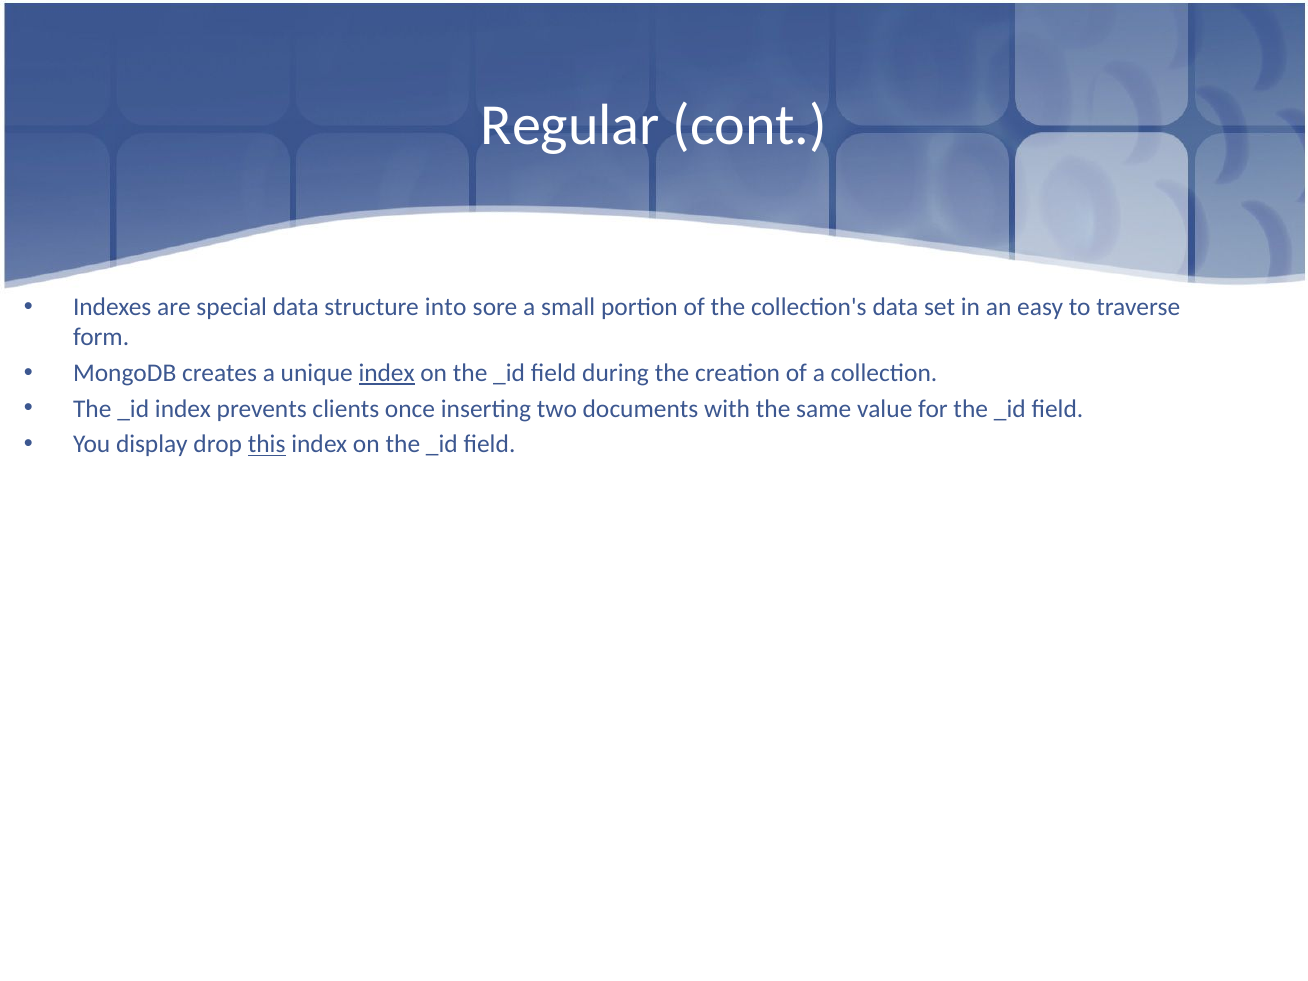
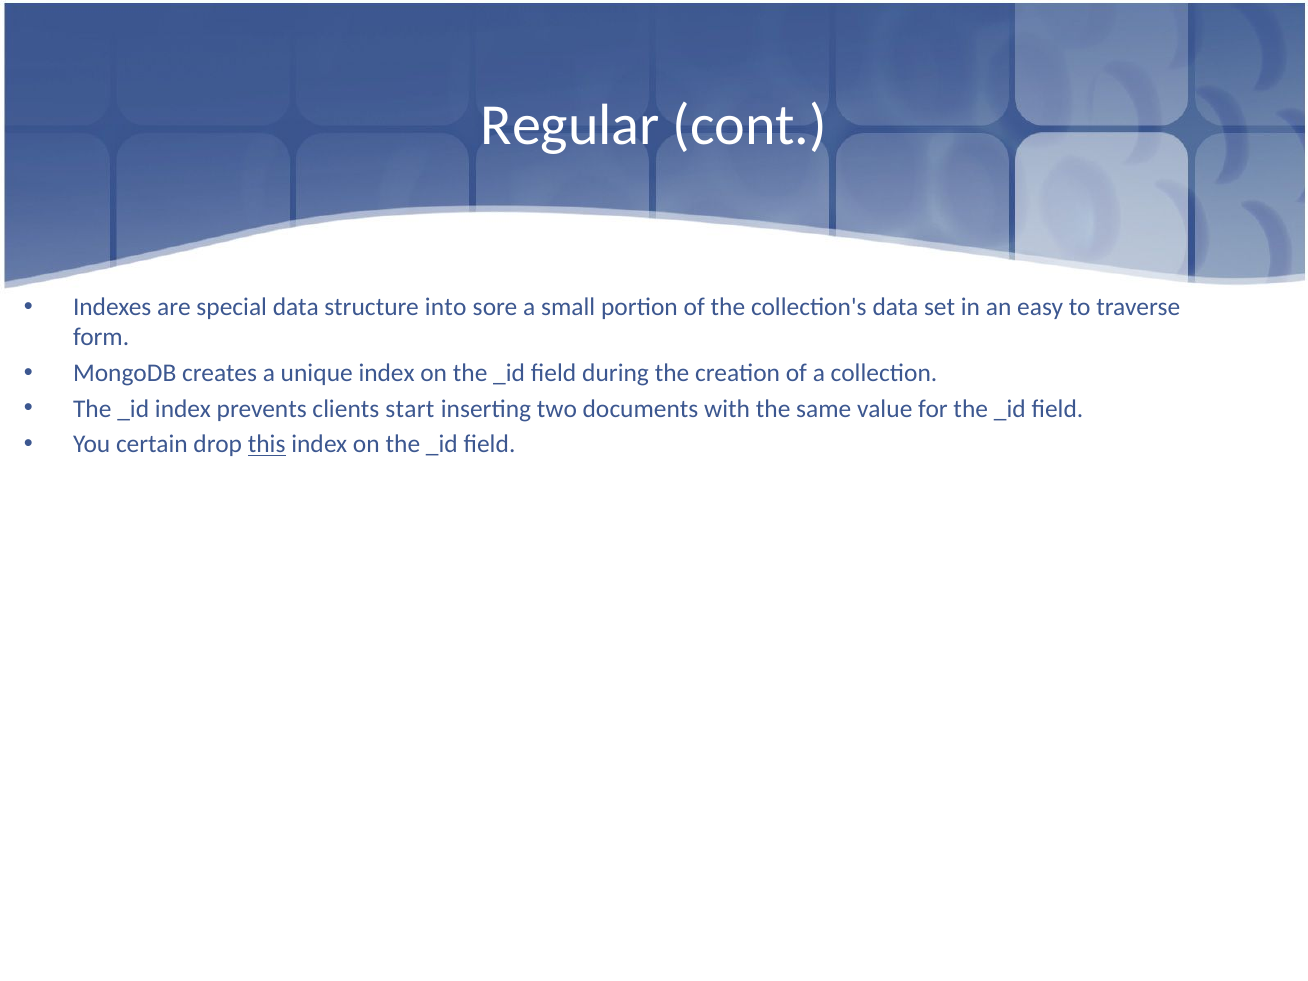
index underline: present -> none (387, 373)
once: once -> start (410, 409)
display: display -> certain (152, 444)
